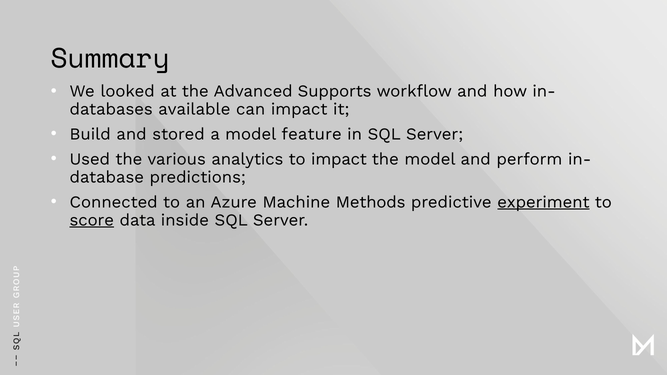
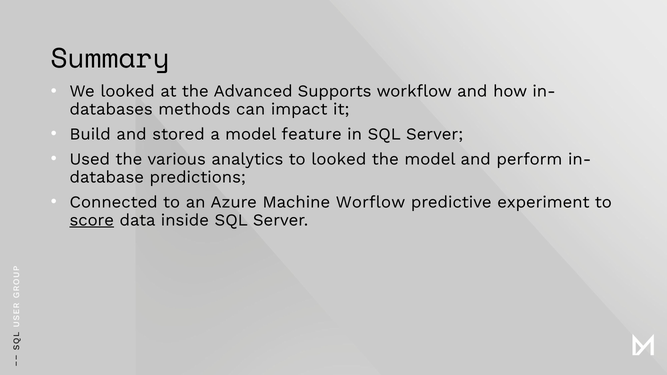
available: available -> methods (194, 109)
to impact: impact -> looked (339, 159)
Methods: Methods -> Worflow (371, 202)
experiment underline: present -> none (543, 202)
